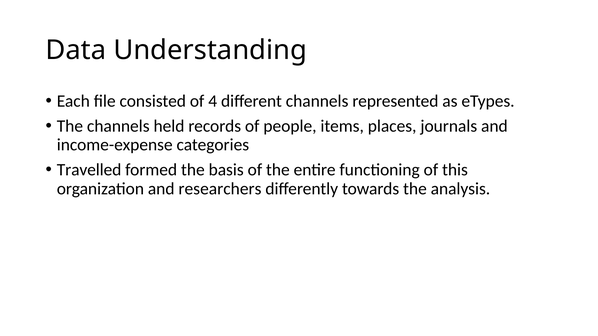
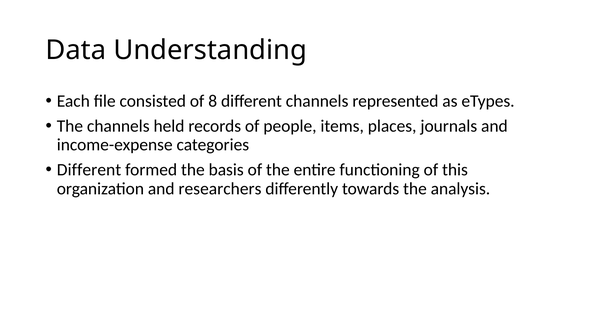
4: 4 -> 8 (213, 101)
Travelled: Travelled -> Different (89, 170)
